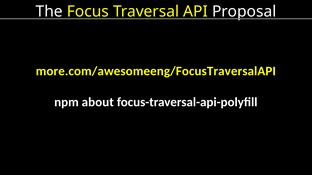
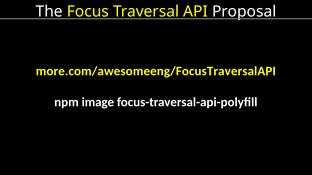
about: about -> image (98, 102)
